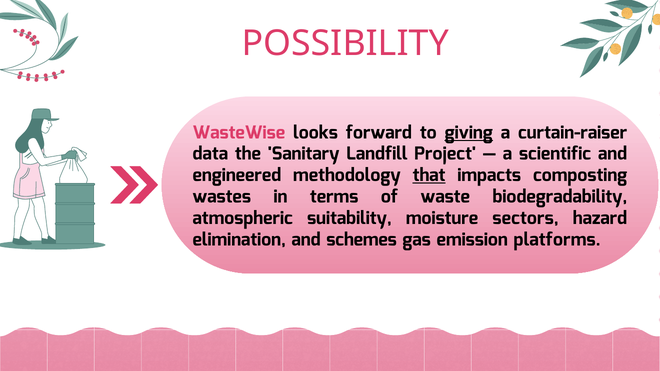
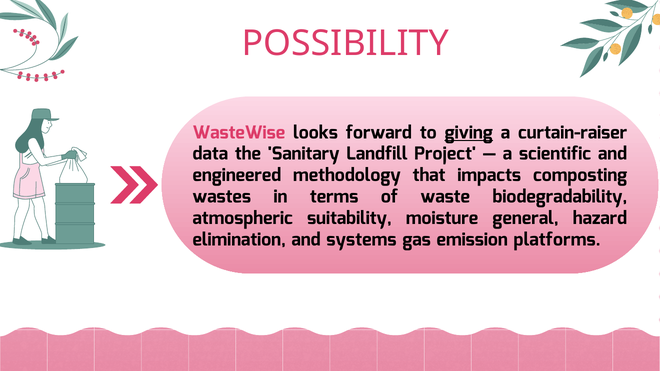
that underline: present -> none (429, 176)
sectors: sectors -> general (526, 218)
schemes: schemes -> systems (361, 240)
